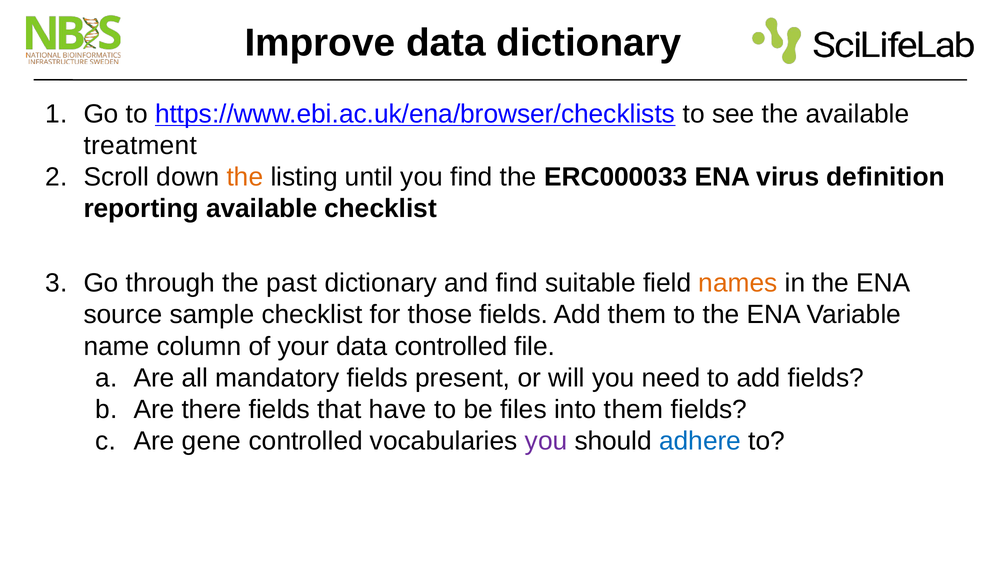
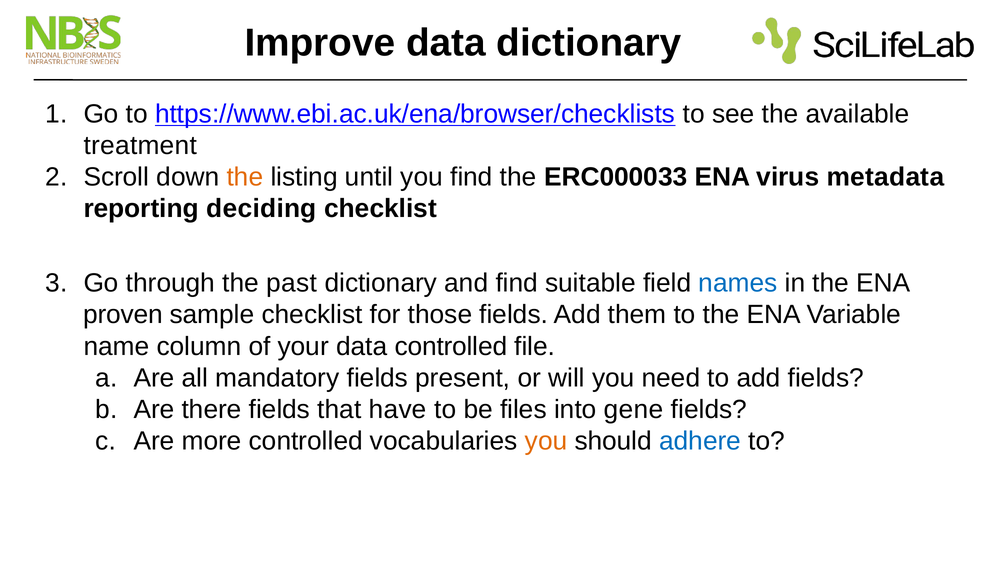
definition: definition -> metadata (885, 177)
reporting available: available -> deciding (261, 209)
names colour: orange -> blue (738, 283)
source: source -> proven (123, 315)
into them: them -> gene (634, 410)
gene: gene -> more (212, 441)
you colour: purple -> orange (546, 441)
